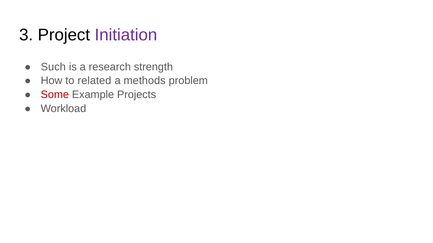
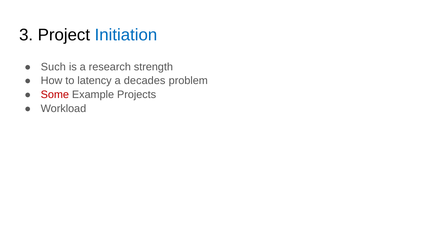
Initiation colour: purple -> blue (126, 35)
related: related -> latency (95, 81)
methods: methods -> decades (145, 81)
